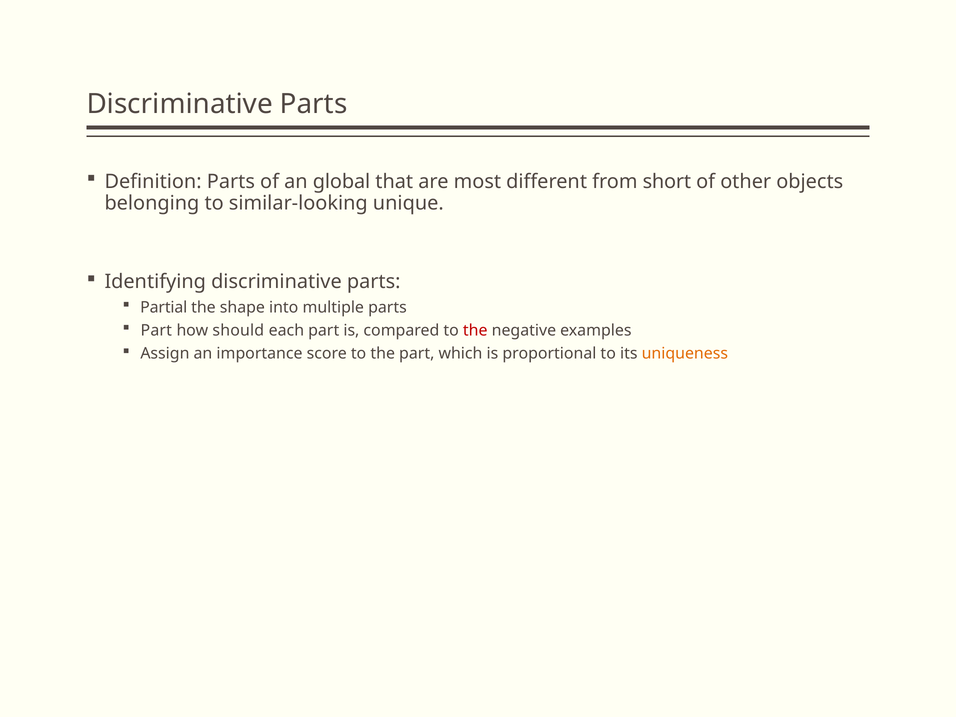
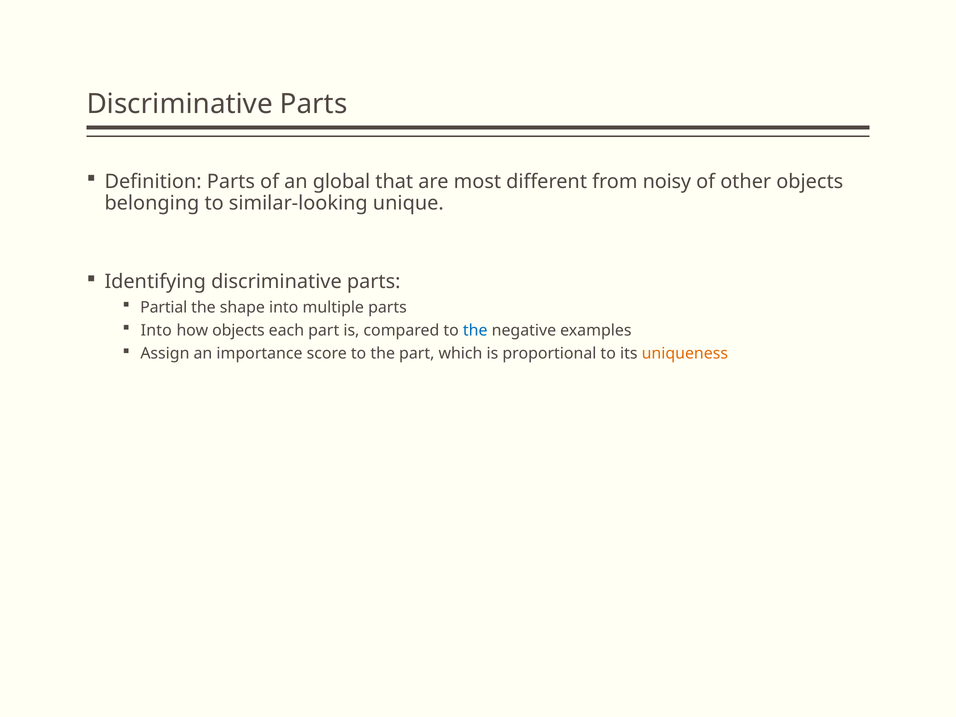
short: short -> noisy (667, 182)
Part: Part -> Into (156, 330)
how should: should -> objects (238, 330)
the colour: red -> blue (475, 330)
